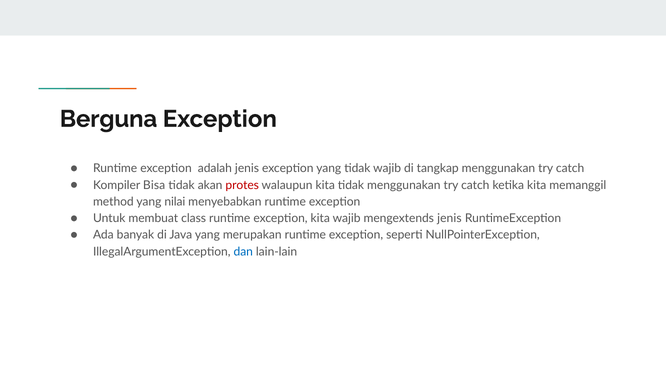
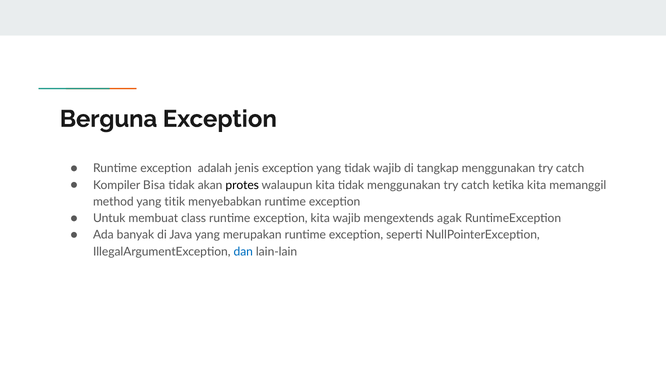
protes colour: red -> black (242, 185)
nilai: nilai -> titik (175, 201)
mengextends jenis: jenis -> agak (449, 218)
